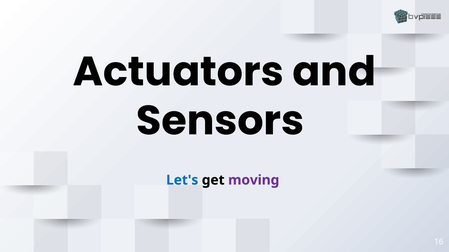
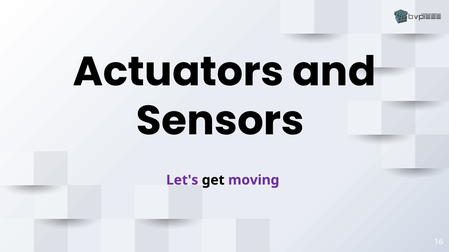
Let's colour: blue -> purple (182, 180)
